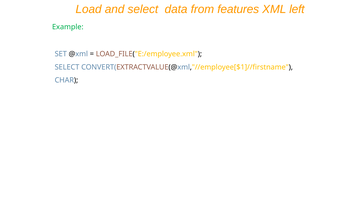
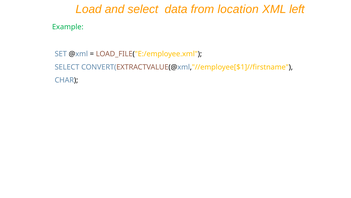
features: features -> location (238, 9)
